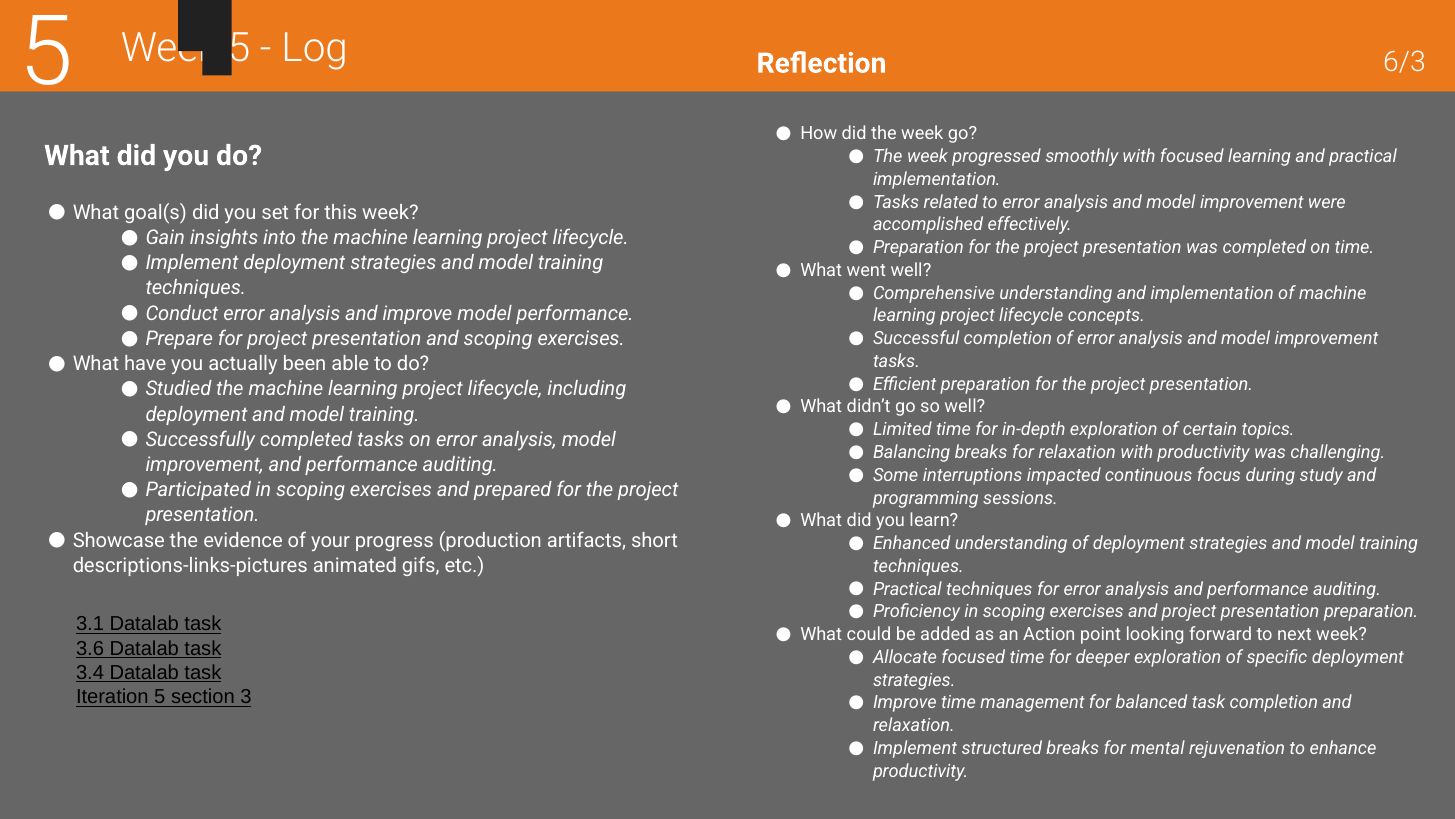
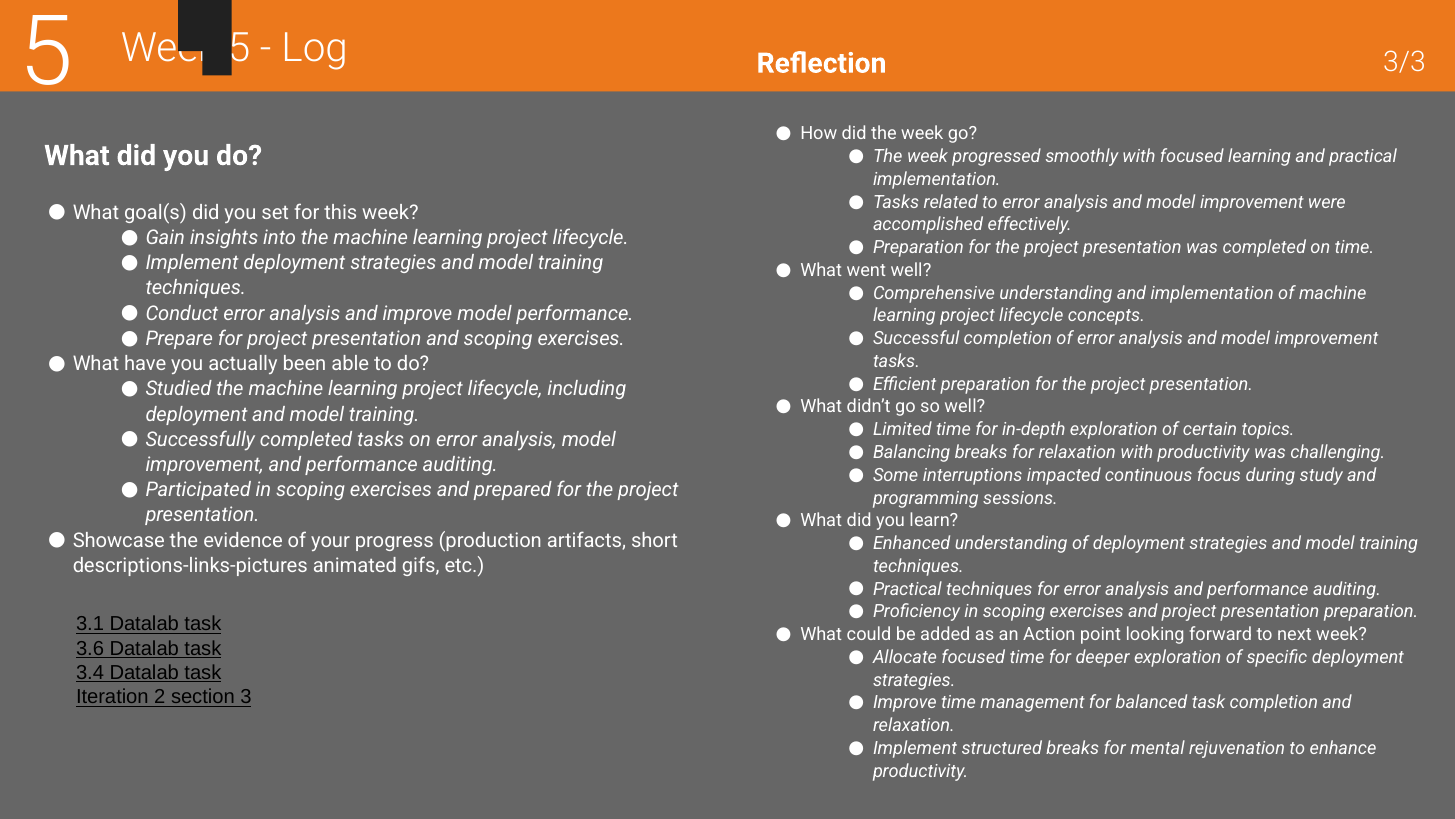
6/3: 6/3 -> 3/3 (1405, 62)
Iteration 5: 5 -> 2 (160, 697)
